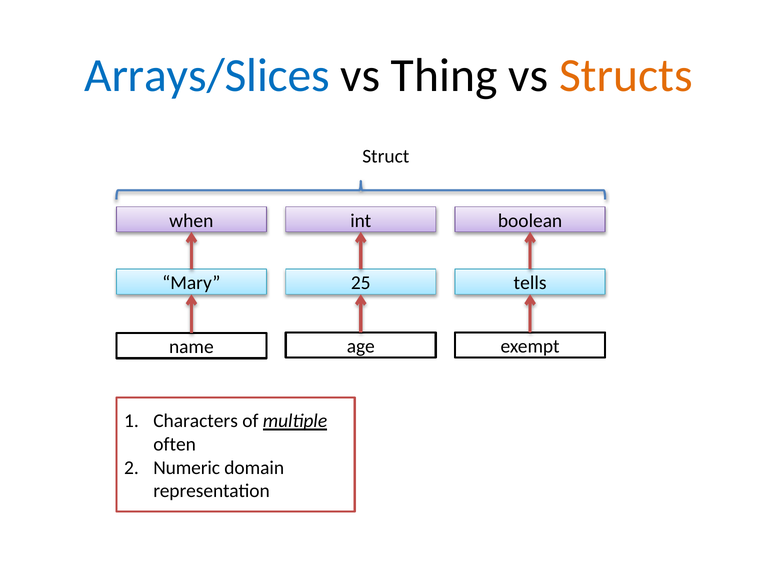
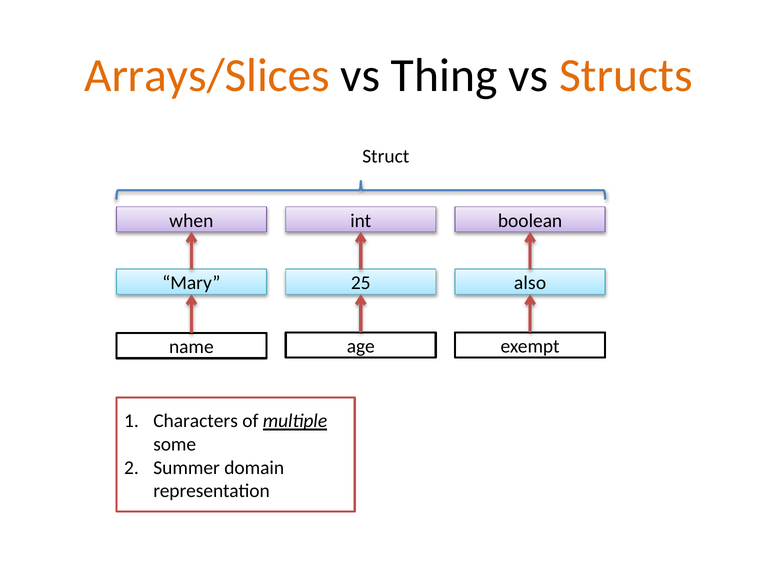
Arrays/Slices colour: blue -> orange (207, 75)
tells: tells -> also (530, 283)
often: often -> some (175, 444)
Numeric: Numeric -> Summer (187, 467)
